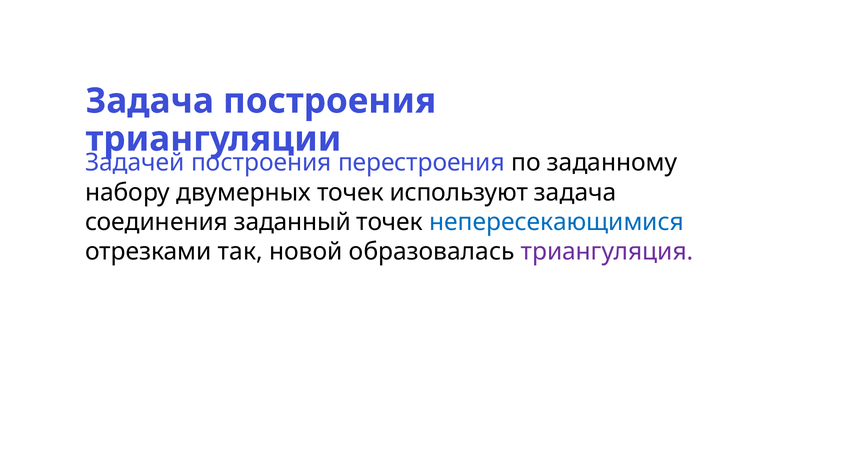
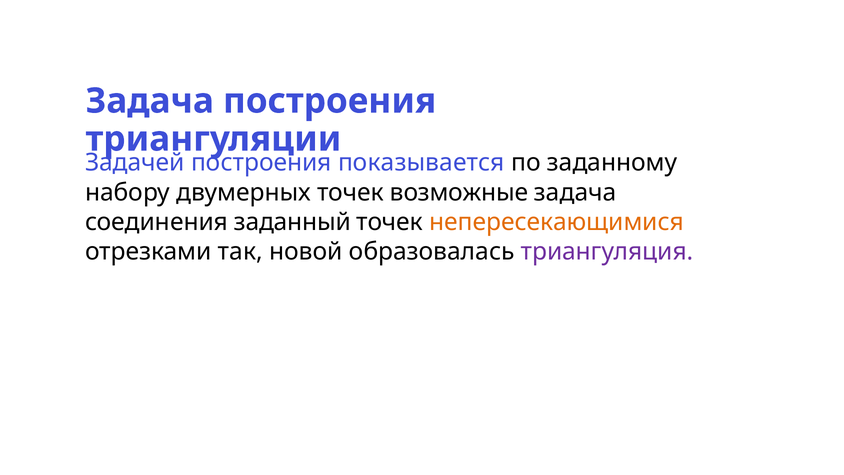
перестроения: перестроения -> показывается (421, 163)
используют: используют -> возможные (459, 192)
непересекающимися colour: blue -> orange (557, 222)
